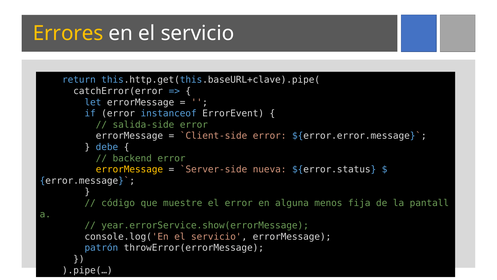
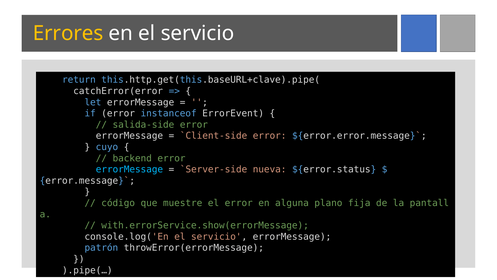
debe: debe -> cuyo (107, 147)
errorMessage colour: yellow -> light blue (129, 169)
menos: menos -> plano (328, 203)
year.errorService.show(errorMessage: year.errorService.show(errorMessage -> with.errorService.show(errorMessage (205, 225)
